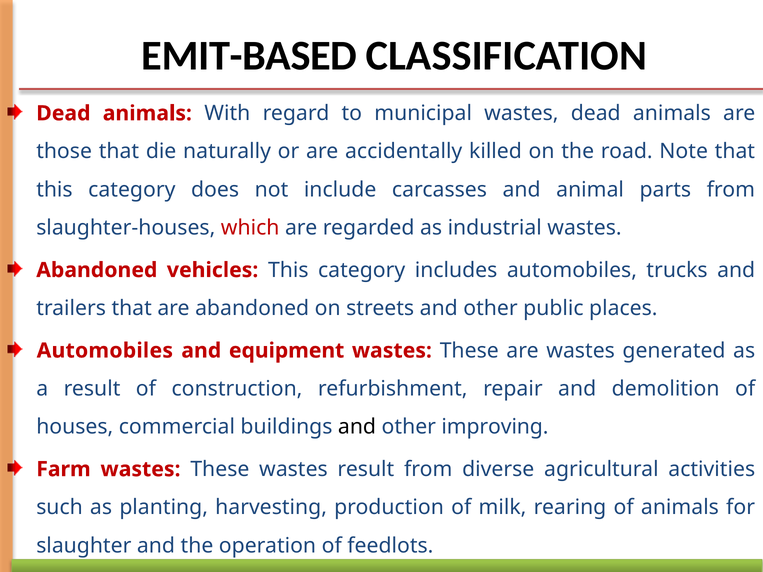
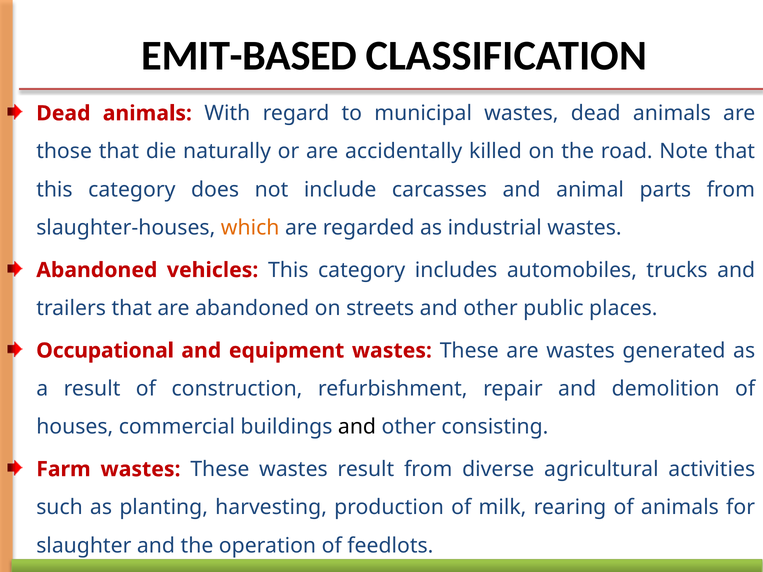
which colour: red -> orange (250, 228)
Automobiles: Automobiles -> Occupational (105, 351)
improving: improving -> consisting (495, 427)
